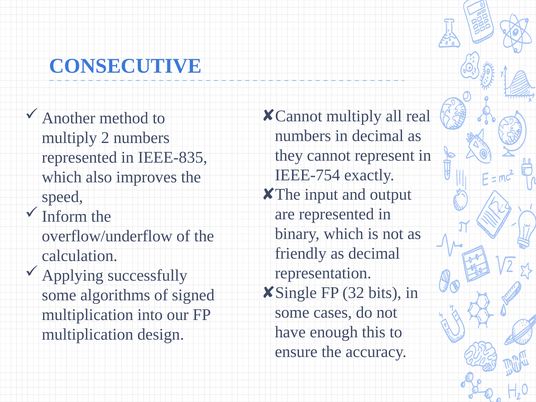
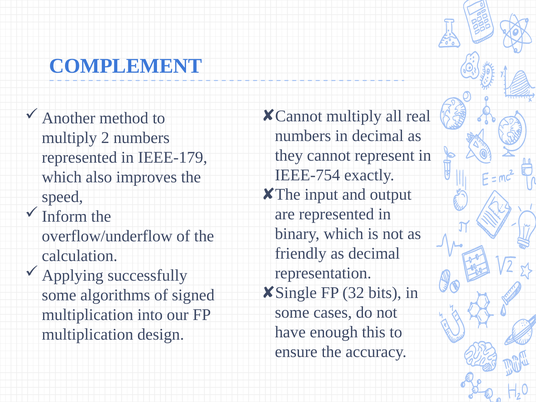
CONSECUTIVE: CONSECUTIVE -> COMPLEMENT (126, 66)
IEEE-835: IEEE-835 -> IEEE-179 (173, 158)
